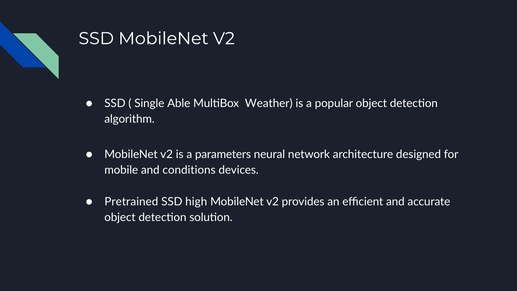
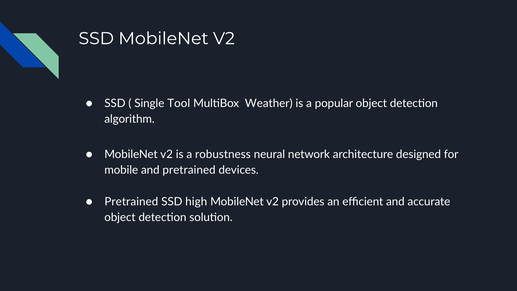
Able: Able -> Tool (179, 103)
parameters: parameters -> robustness (223, 154)
and conditions: conditions -> pretrained (189, 170)
